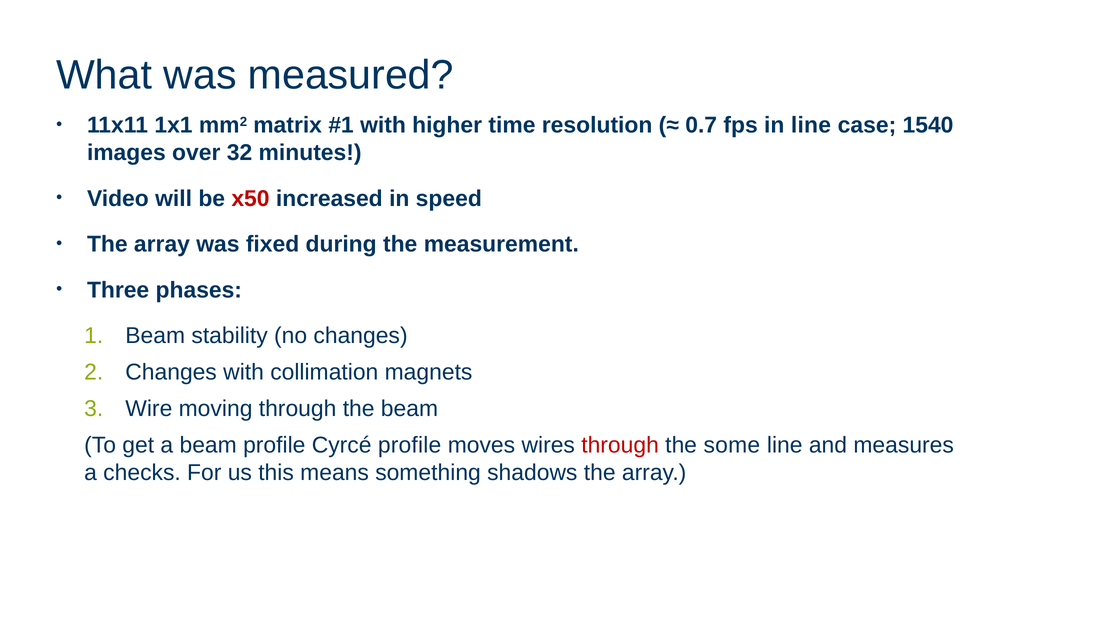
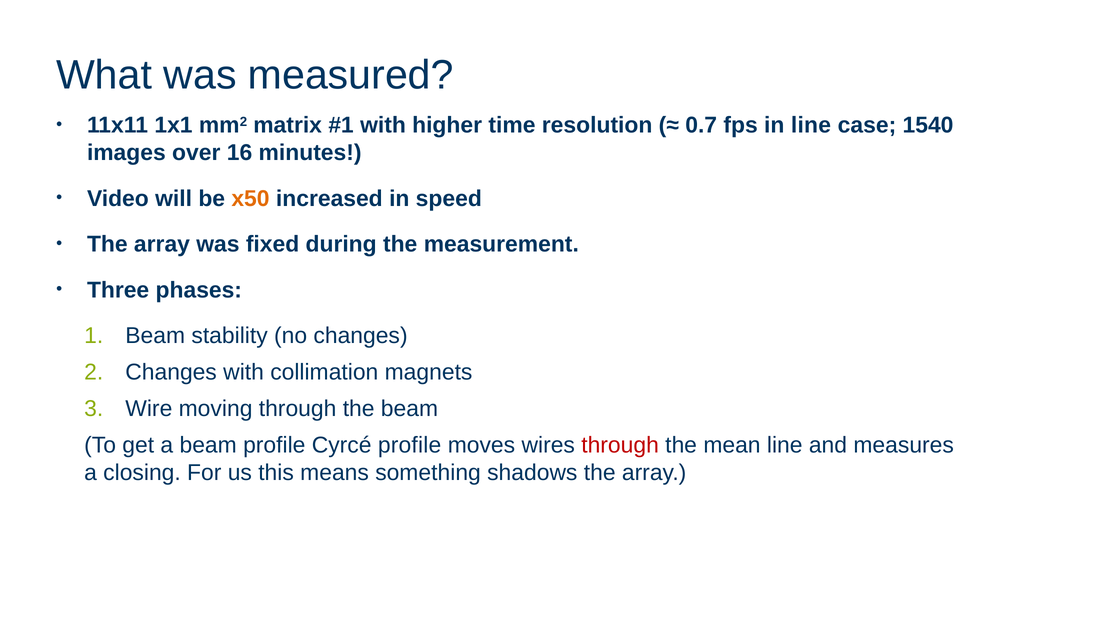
32: 32 -> 16 (240, 153)
x50 colour: red -> orange (250, 199)
some: some -> mean (732, 445)
checks: checks -> closing (142, 473)
